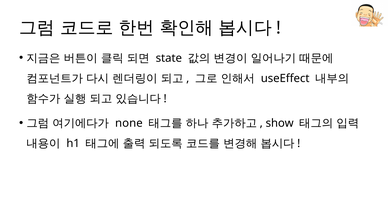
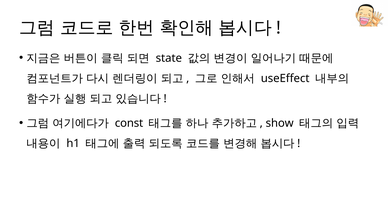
none: none -> const (129, 123)
